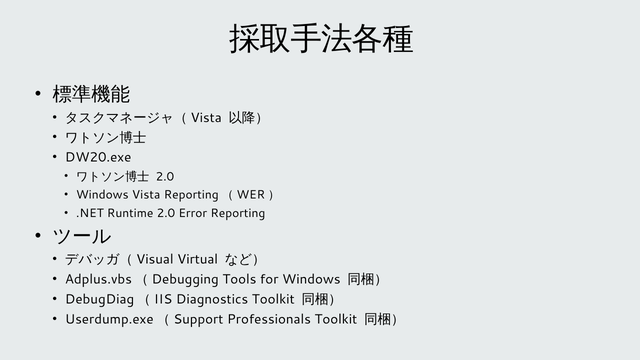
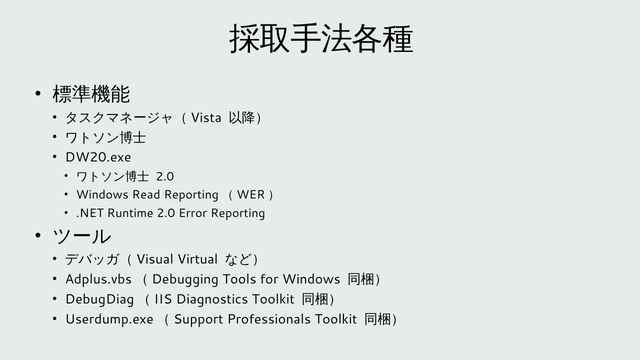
Vista: Vista -> Read (146, 195)
